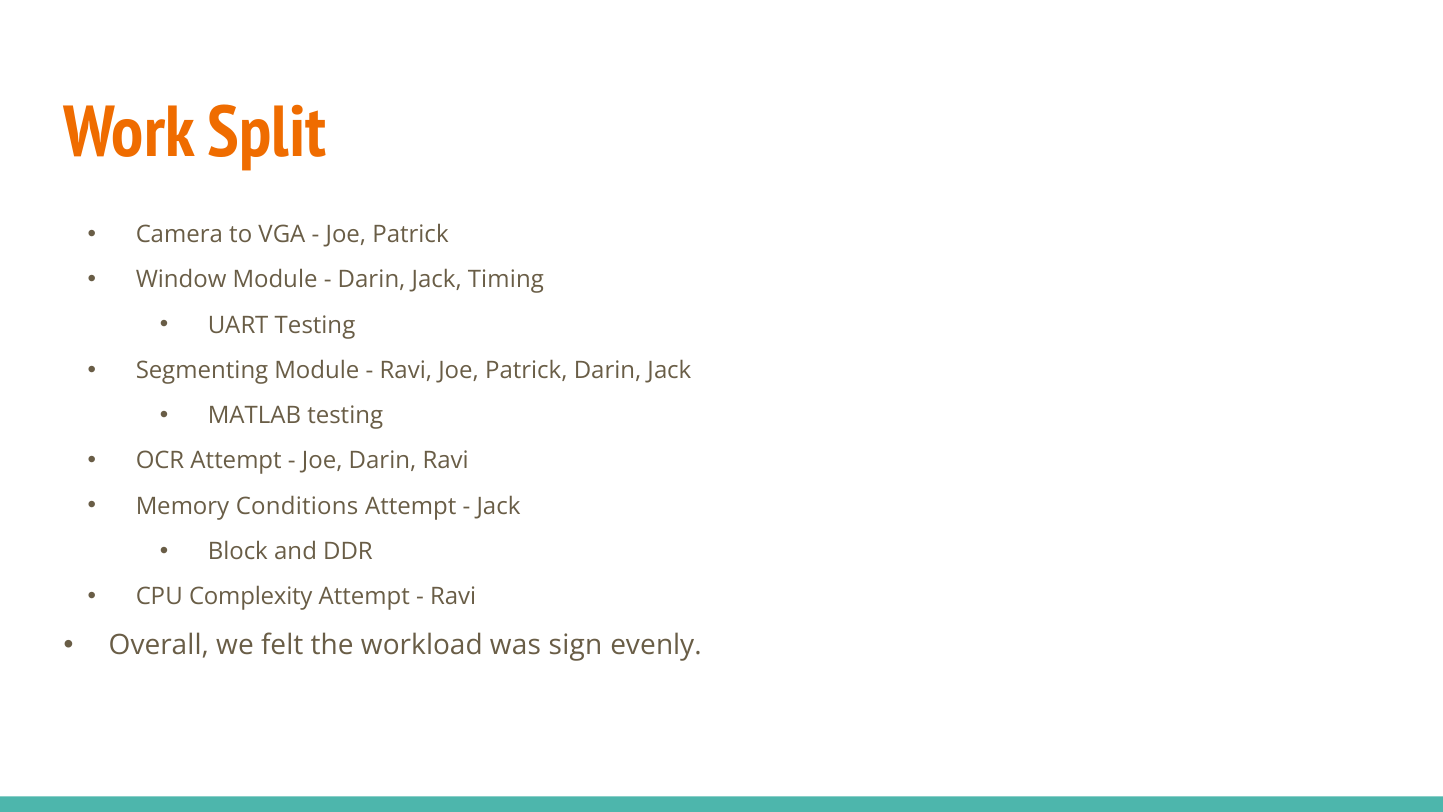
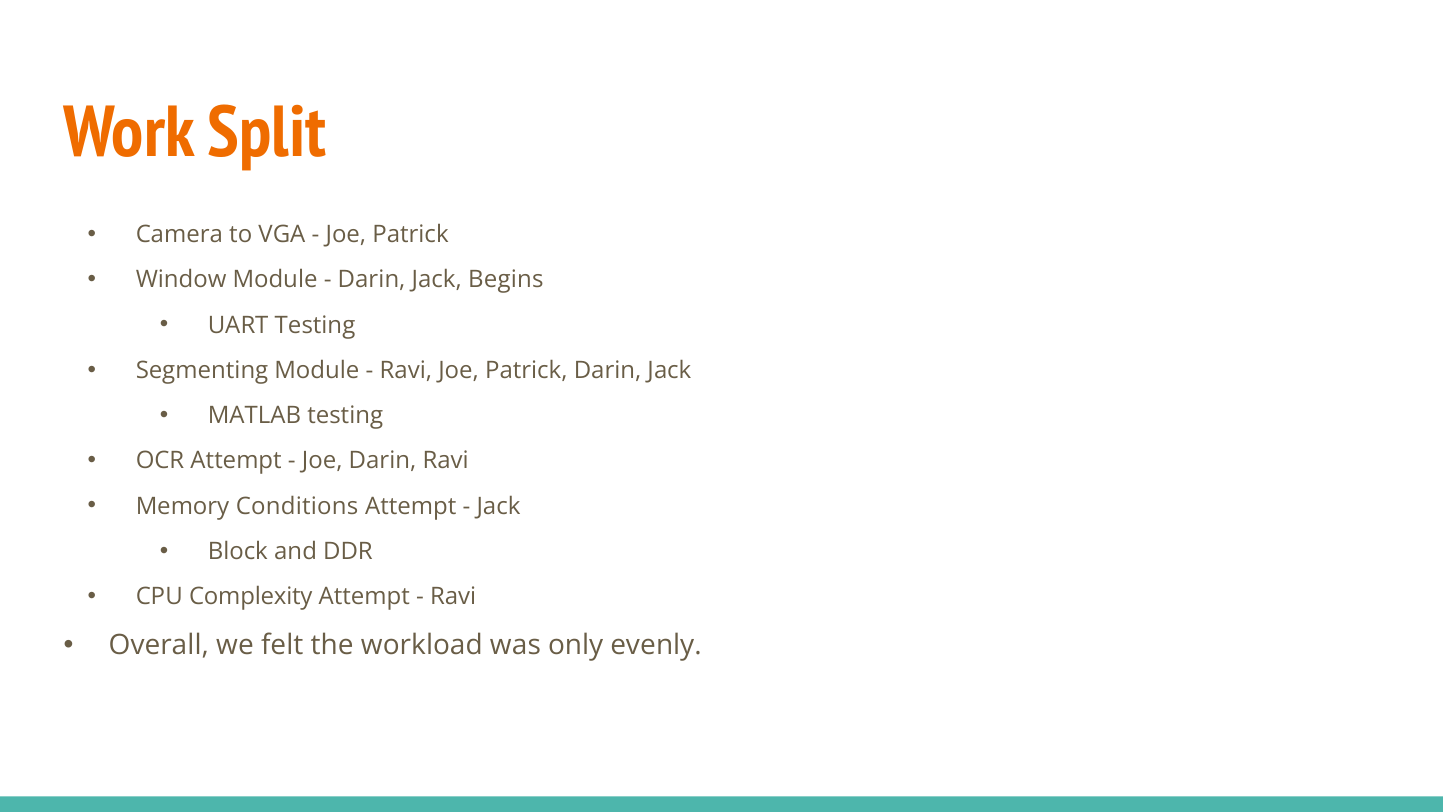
Timing: Timing -> Begins (506, 280)
sign: sign -> only (576, 645)
